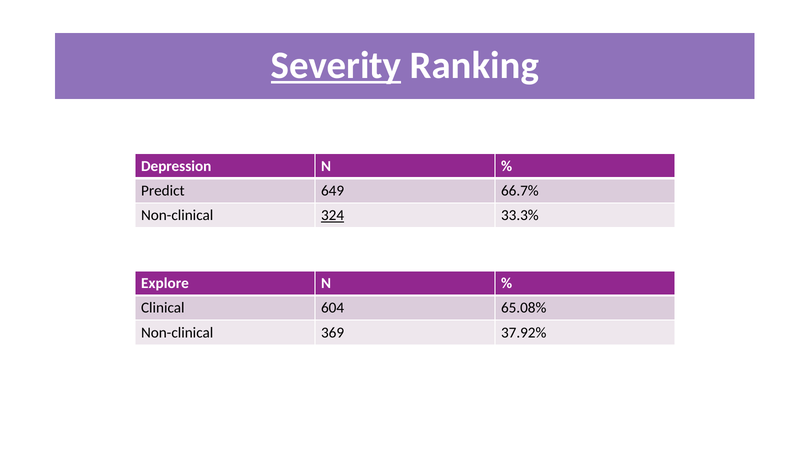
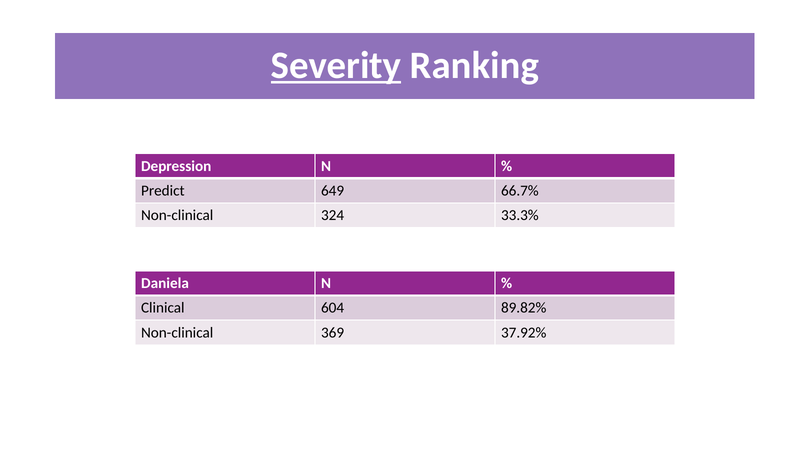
324 underline: present -> none (333, 216)
Explore: Explore -> Daniela (165, 284)
65.08%: 65.08% -> 89.82% (524, 308)
